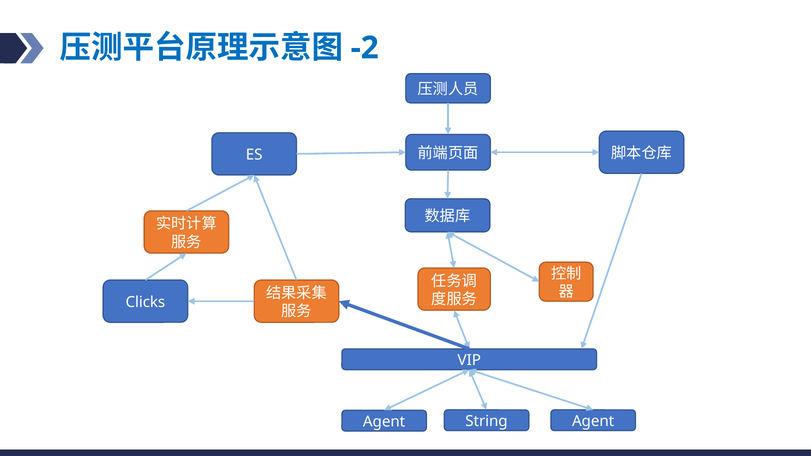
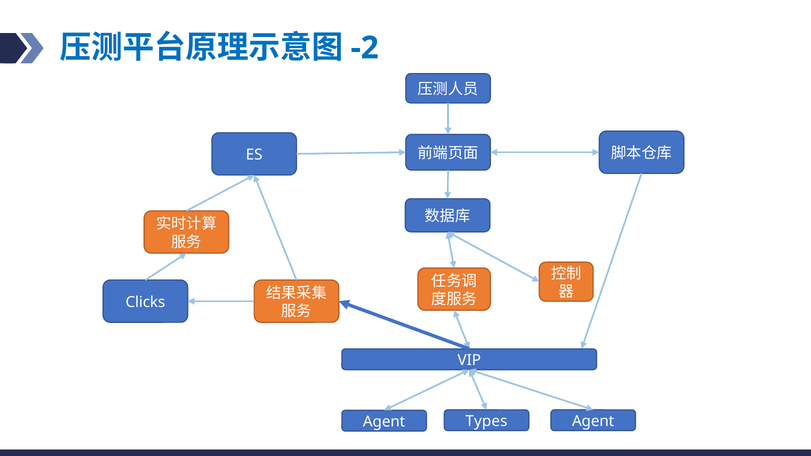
String: String -> Types (486, 421)
